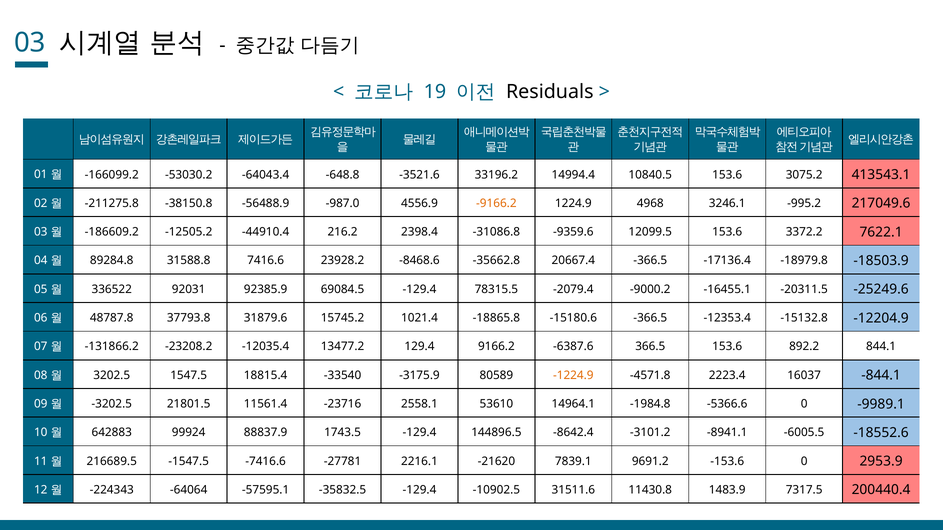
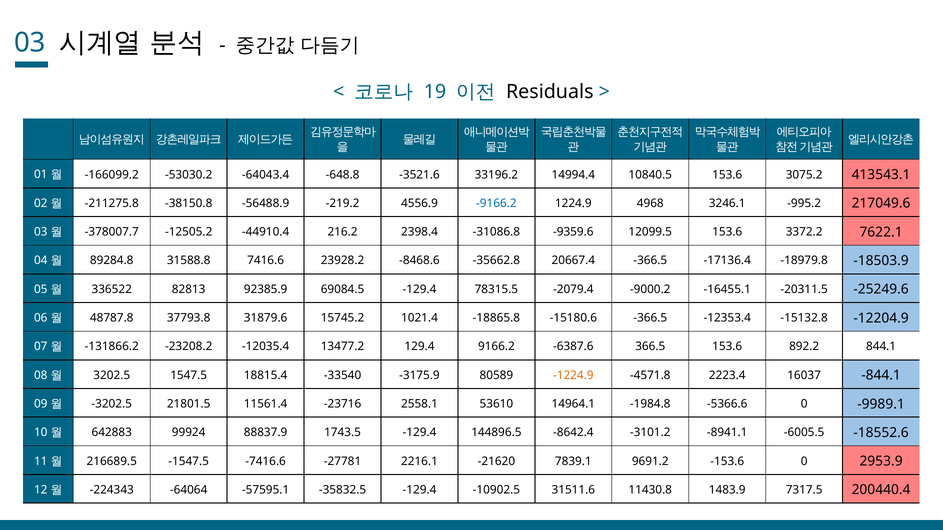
-987.0: -987.0 -> -219.2 (343, 203)
-9166.2 colour: orange -> blue (496, 203)
-186609.2: -186609.2 -> -378007.7 (112, 232)
92031: 92031 -> 82813 (189, 290)
